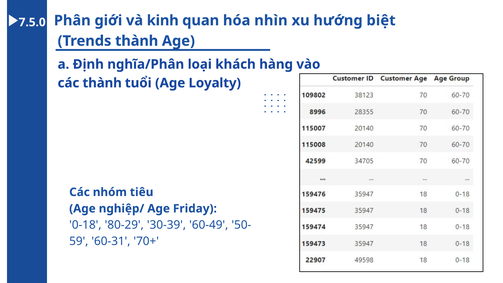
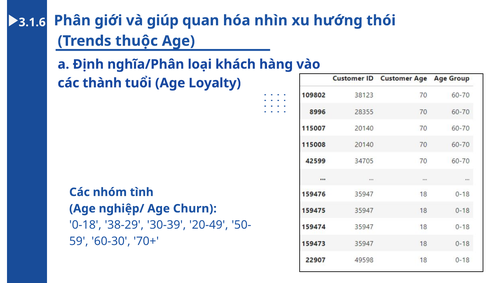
kinh: kinh -> giúp (163, 20)
biệt: biệt -> thói (381, 20)
7.5.0: 7.5.0 -> 3.1.6 (32, 22)
Trends thành: thành -> thuộc (137, 41)
tiêu: tiêu -> tình (142, 192)
Friday: Friday -> Churn (195, 209)
80-29: 80-29 -> 38-29 (124, 225)
60-49: 60-49 -> 20-49 (209, 225)
60-31: 60-31 -> 60-30 (111, 241)
